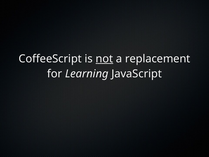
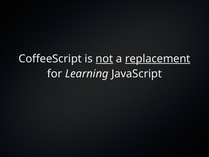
replacement underline: none -> present (158, 59)
